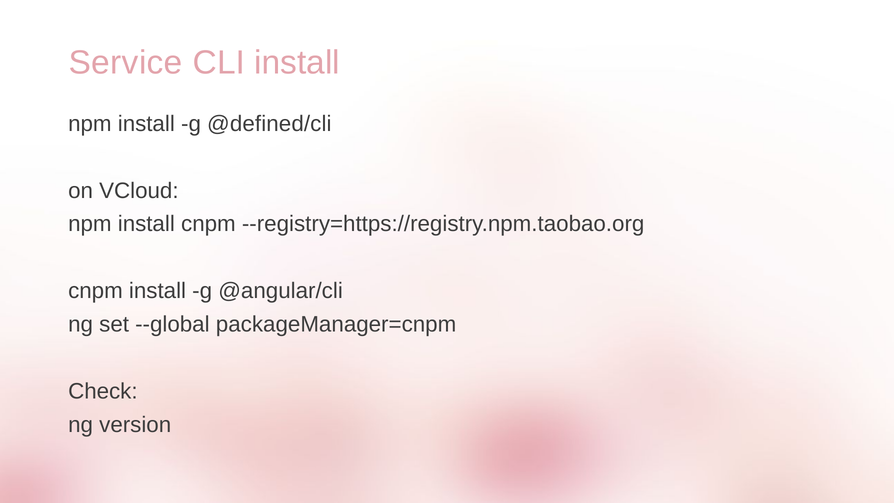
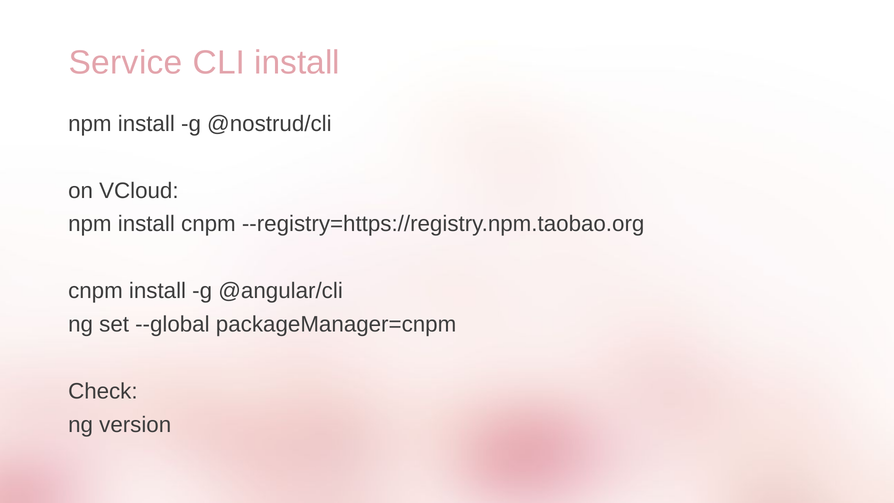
@defined/cli: @defined/cli -> @nostrud/cli (269, 124)
